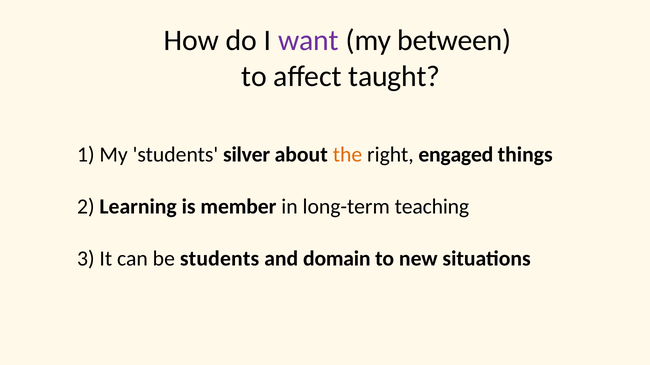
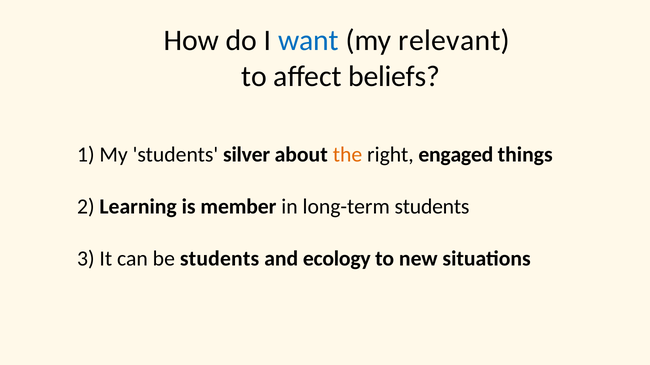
want colour: purple -> blue (309, 41)
between: between -> relevant (454, 41)
taught: taught -> beliefs (394, 76)
long-term teaching: teaching -> students (432, 207)
domain: domain -> ecology (337, 259)
